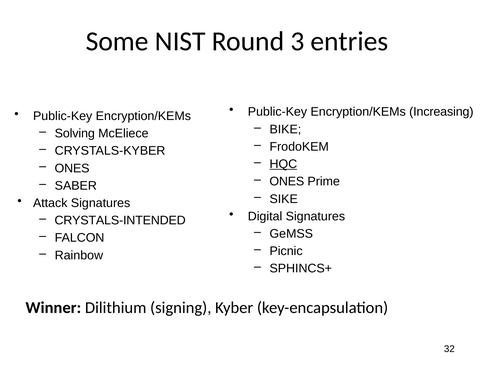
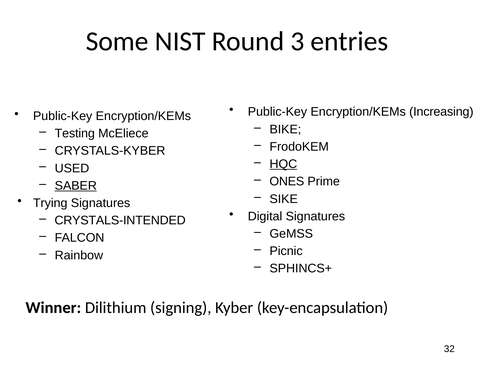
Solving: Solving -> Testing (75, 133)
ONES: ONES -> USED (72, 168)
SABER underline: none -> present (76, 186)
Attack: Attack -> Trying (50, 203)
